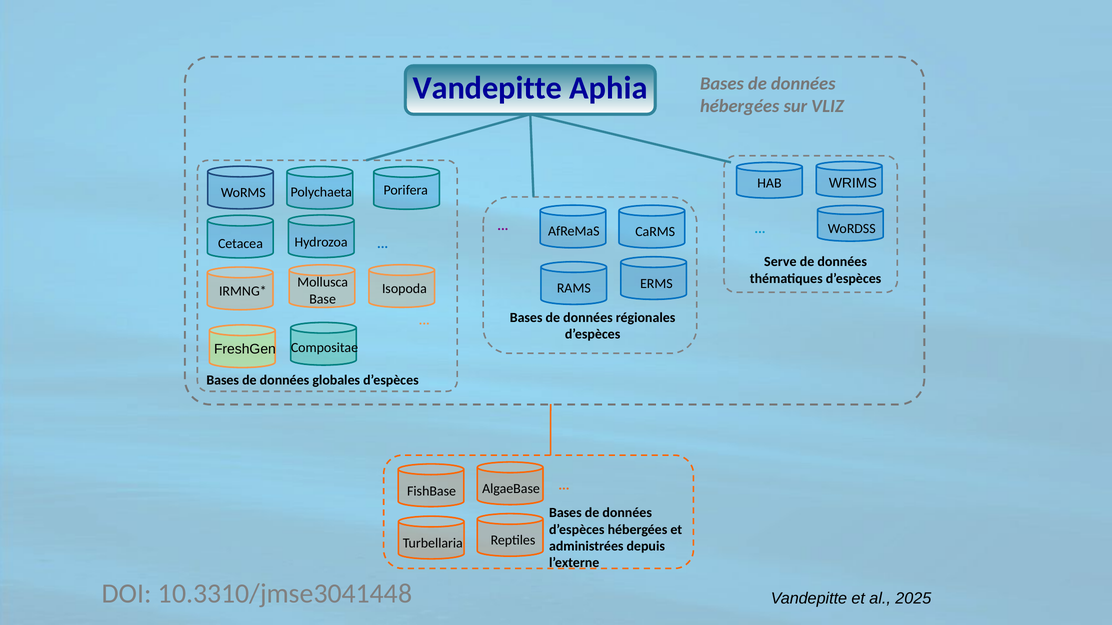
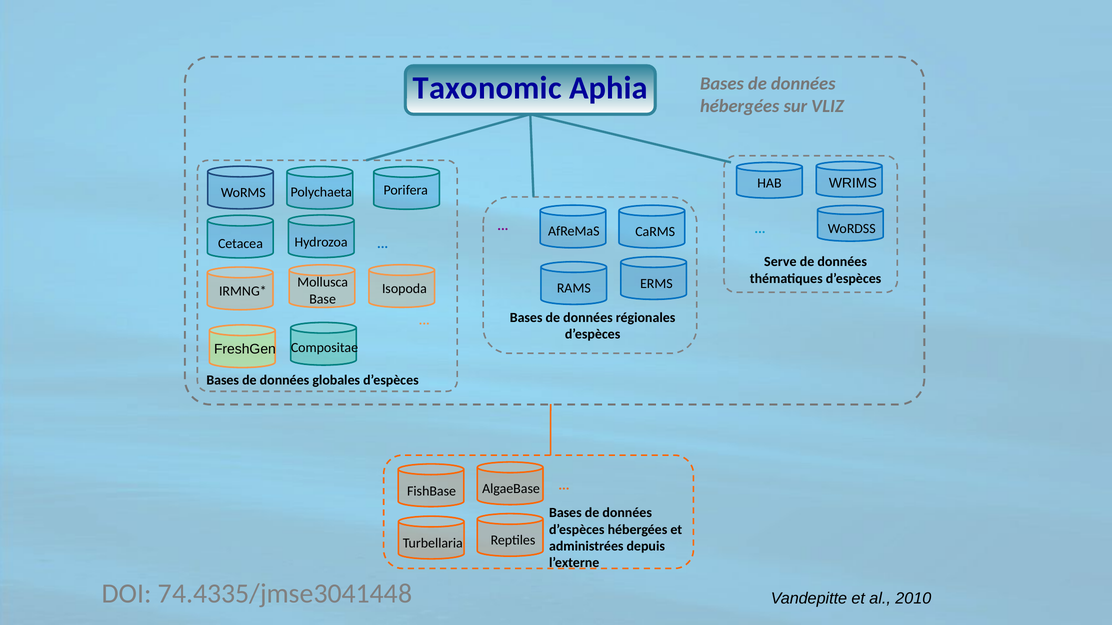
Vandepitte: Vandepitte -> Taxonomic (487, 88)
10.3310/jmse3041448: 10.3310/jmse3041448 -> 74.4335/jmse3041448 (285, 594)
2025: 2025 -> 2010 (913, 599)
